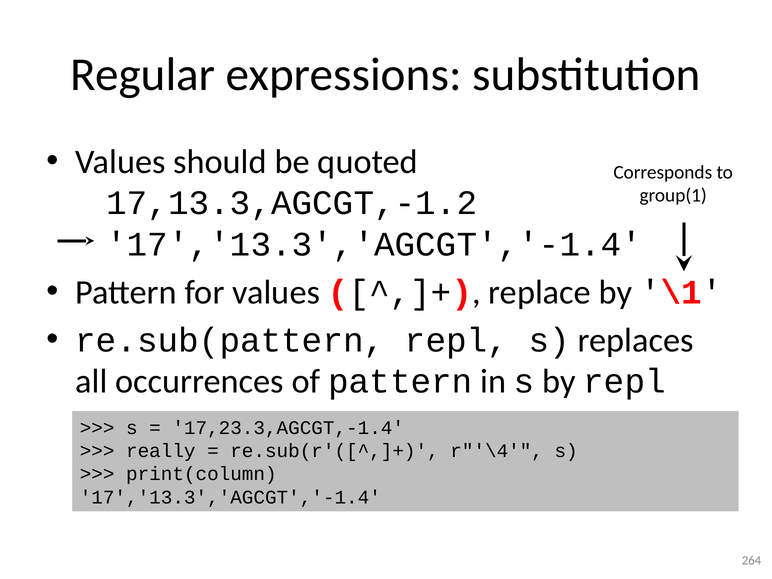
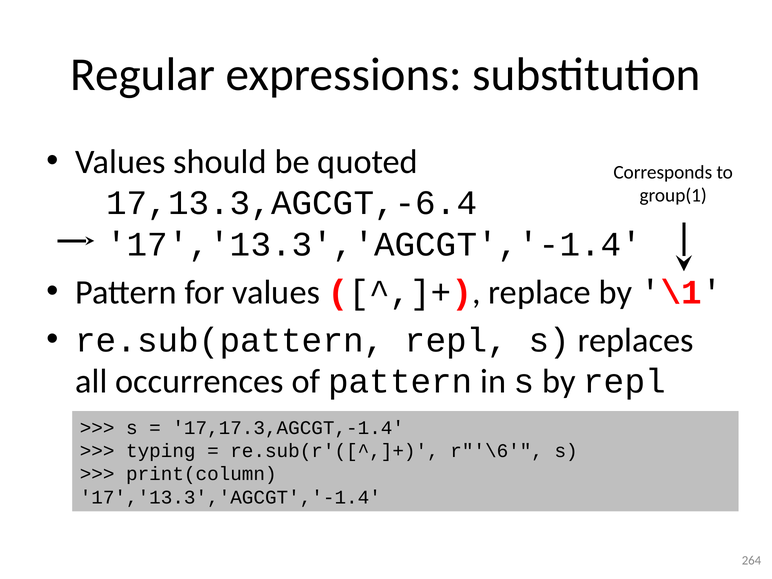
17,13.3,AGCGT,-1.2: 17,13.3,AGCGT,-1.2 -> 17,13.3,AGCGT,-6.4 (292, 203)
17,23.3,AGCGT,-1.4: 17,23.3,AGCGT,-1.4 -> 17,17.3,AGCGT,-1.4 (288, 428)
really: really -> typing (161, 451)
r"'\4: r"'\4 -> r"'\6 (497, 451)
